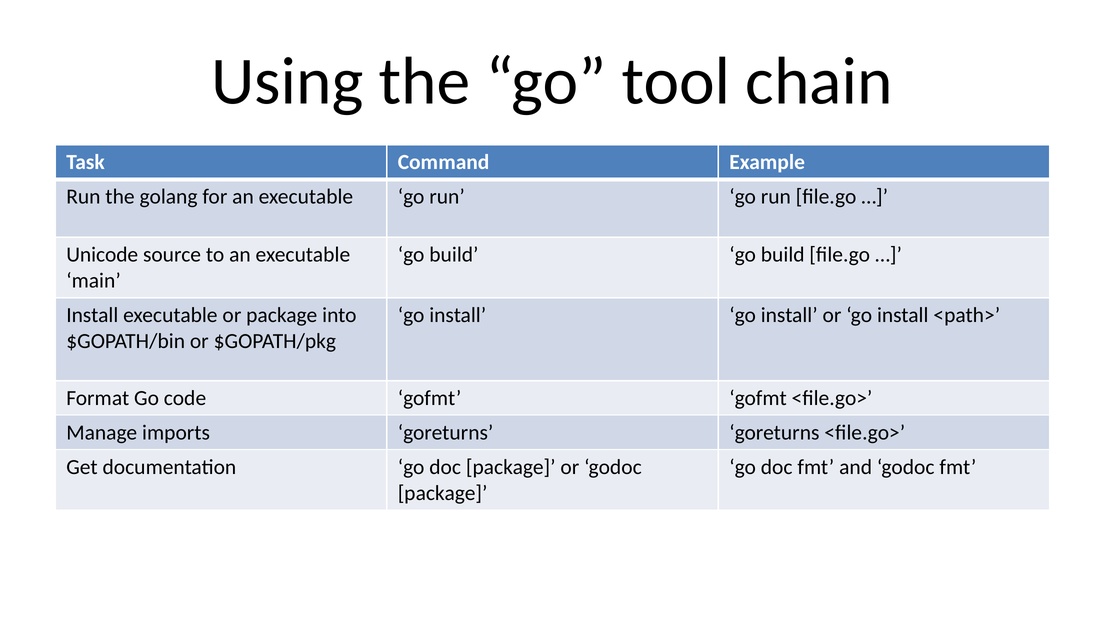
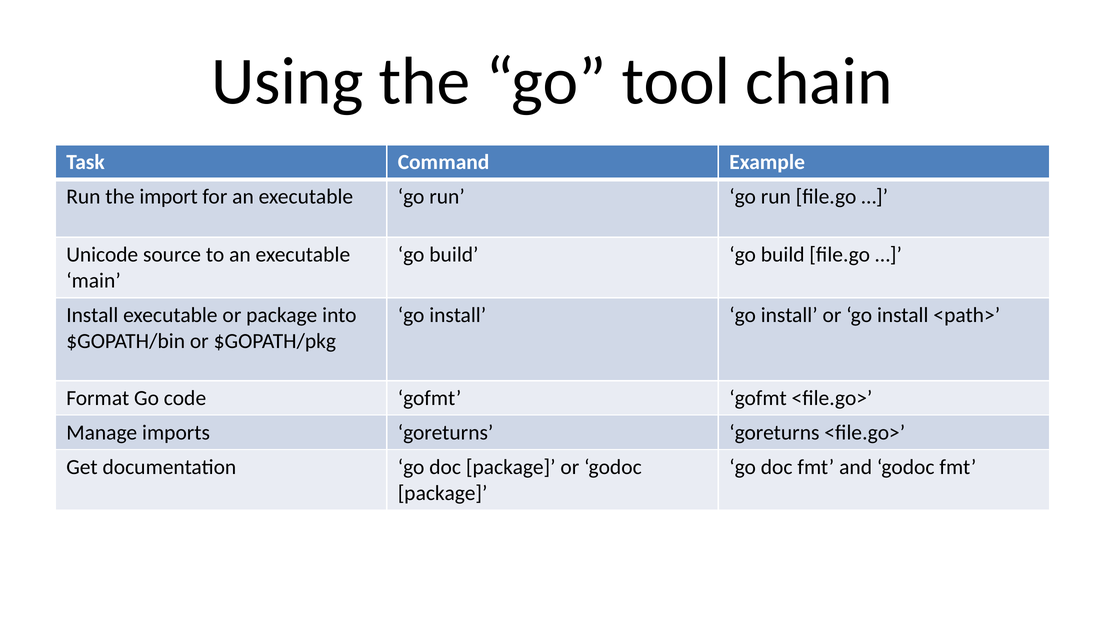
golang: golang -> import (169, 197)
